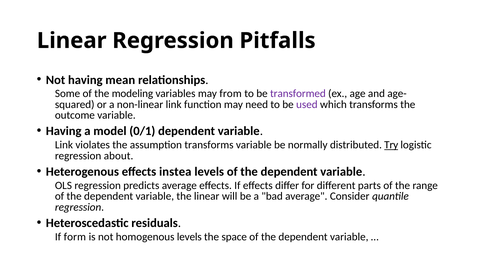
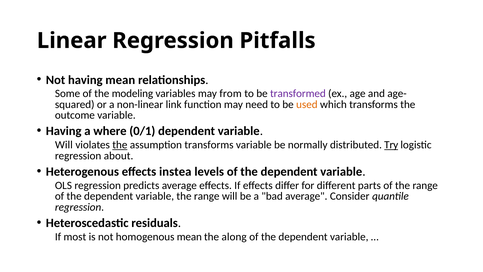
used colour: purple -> orange (307, 104)
model: model -> where (110, 131)
Link: Link -> Will (64, 145)
the underline: none -> present (120, 145)
variable the linear: linear -> range (207, 196)
form: form -> most (75, 237)
homogenous levels: levels -> mean (189, 237)
space: space -> along (234, 237)
